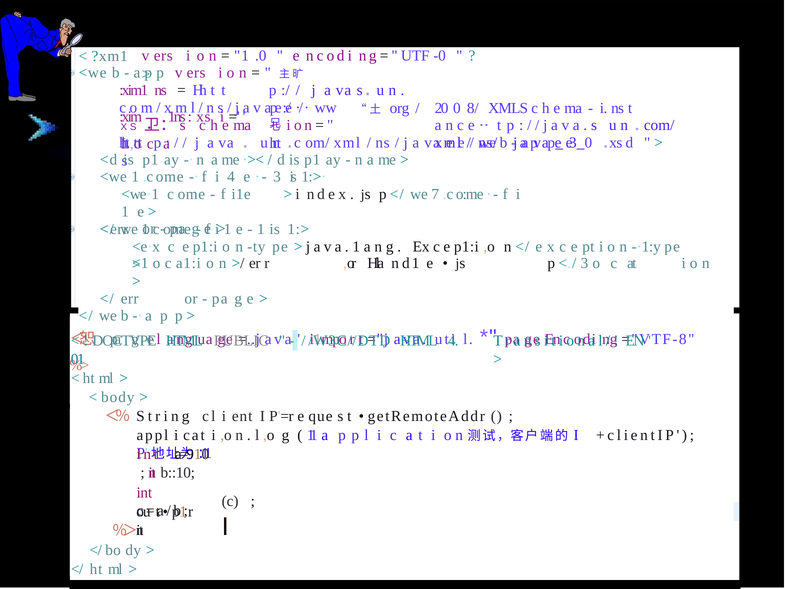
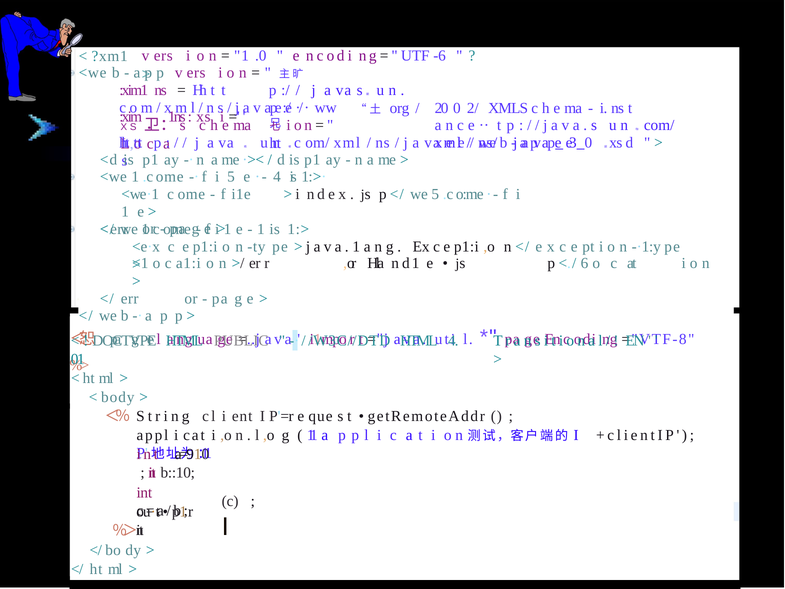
-0: -0 -> -6 (440, 56)
8/: 8/ -> 2/ (473, 108)
i 4: 4 -> 5 (231, 177)
3: 3 -> 4 (277, 177)
we 7: 7 -> 5 (435, 194)
3: 3 -> 6 (584, 263)
